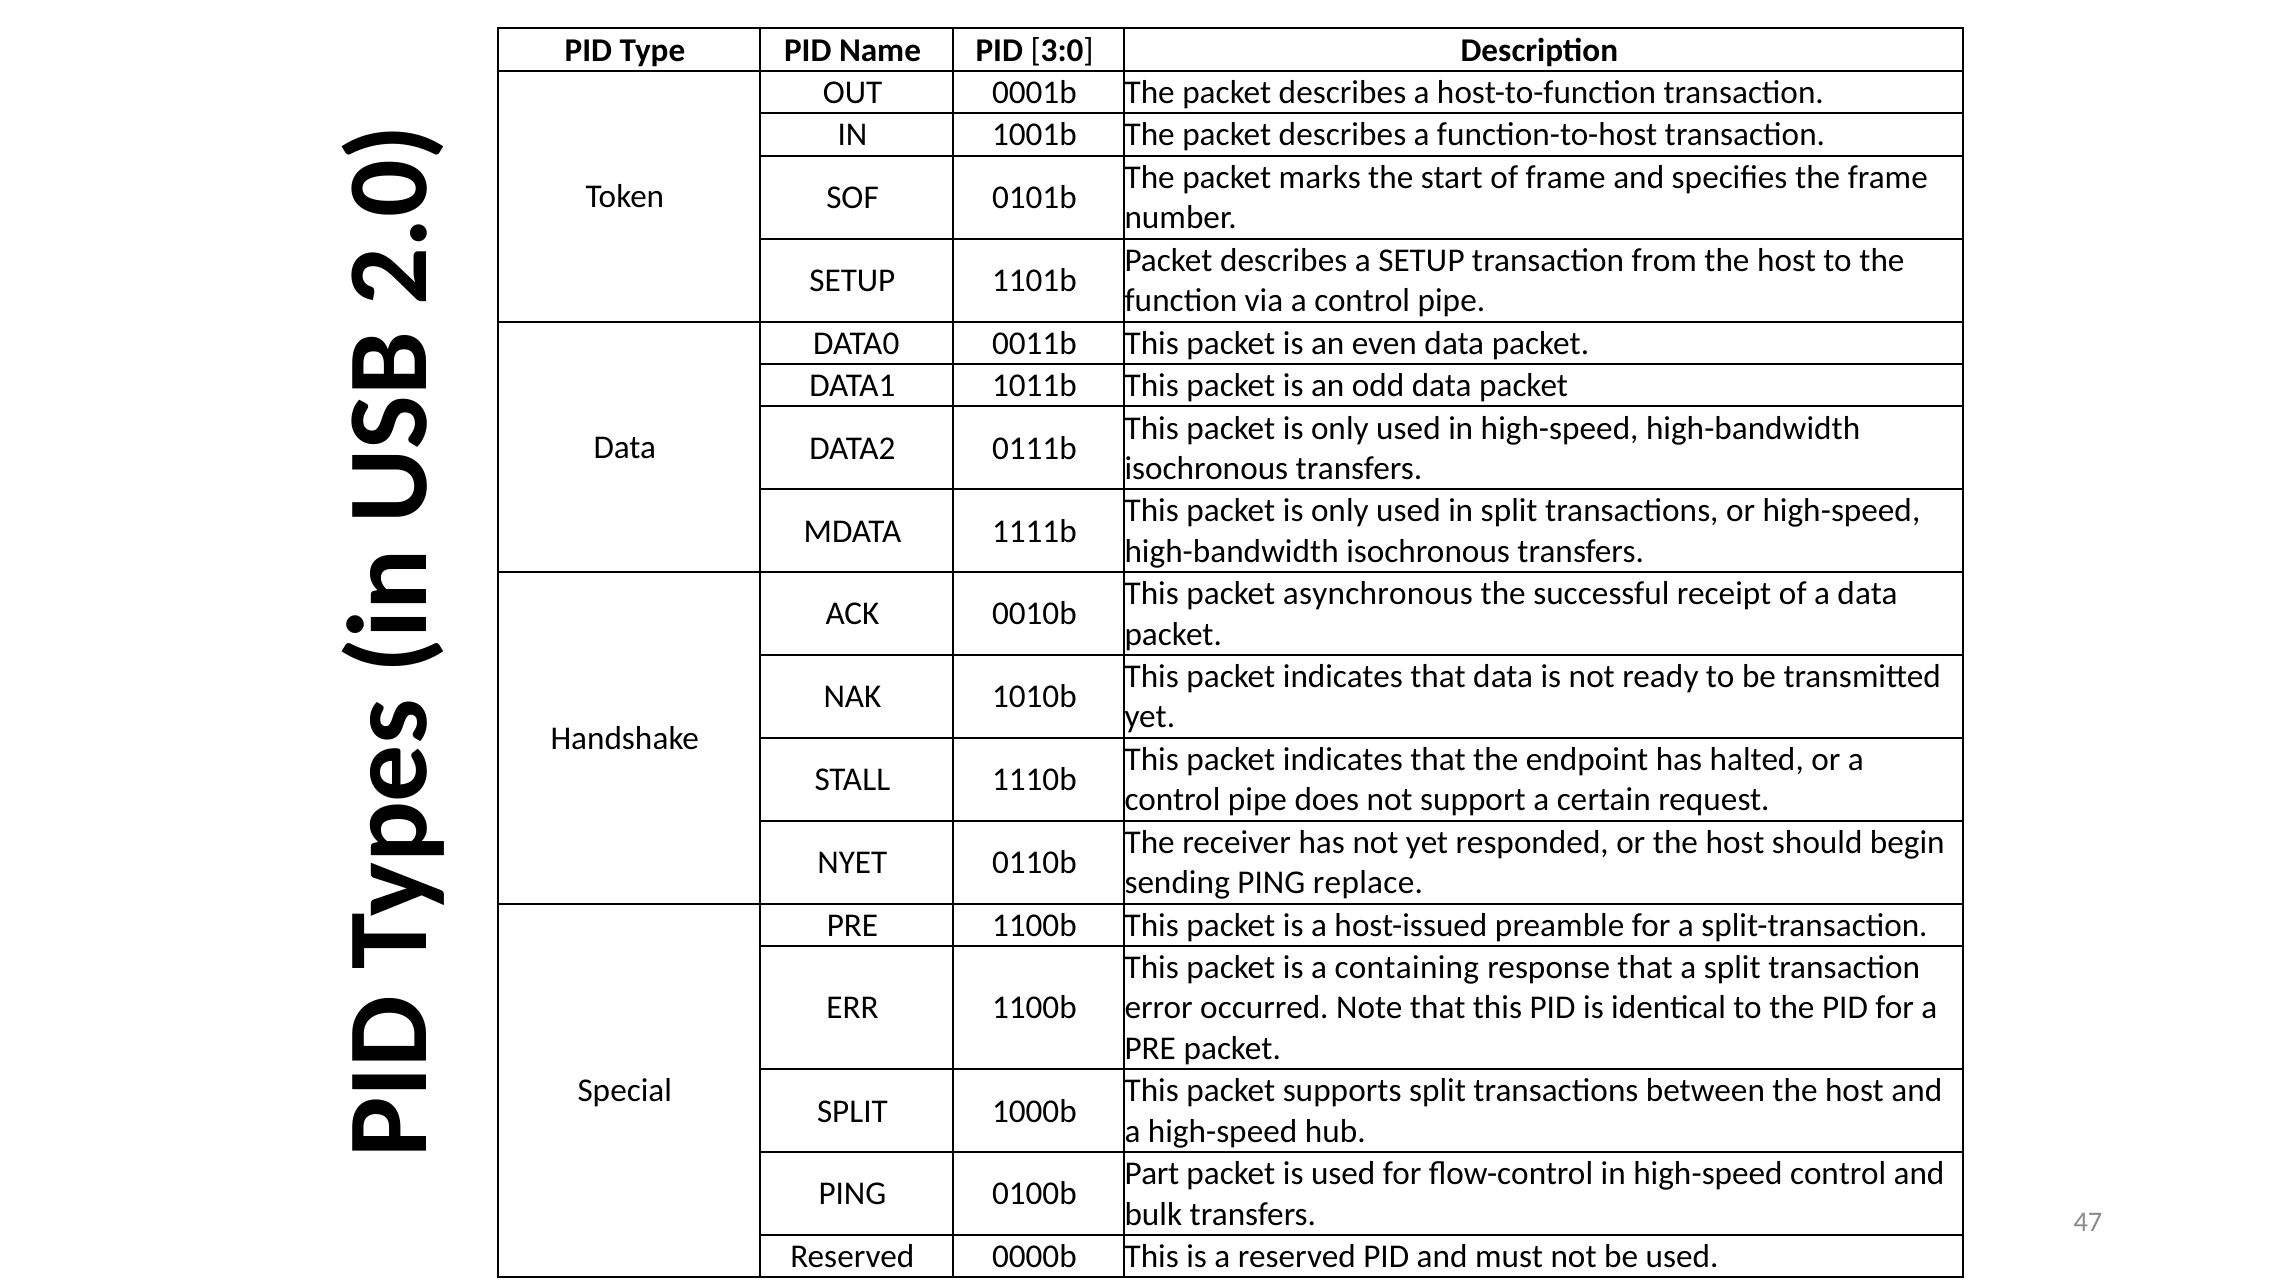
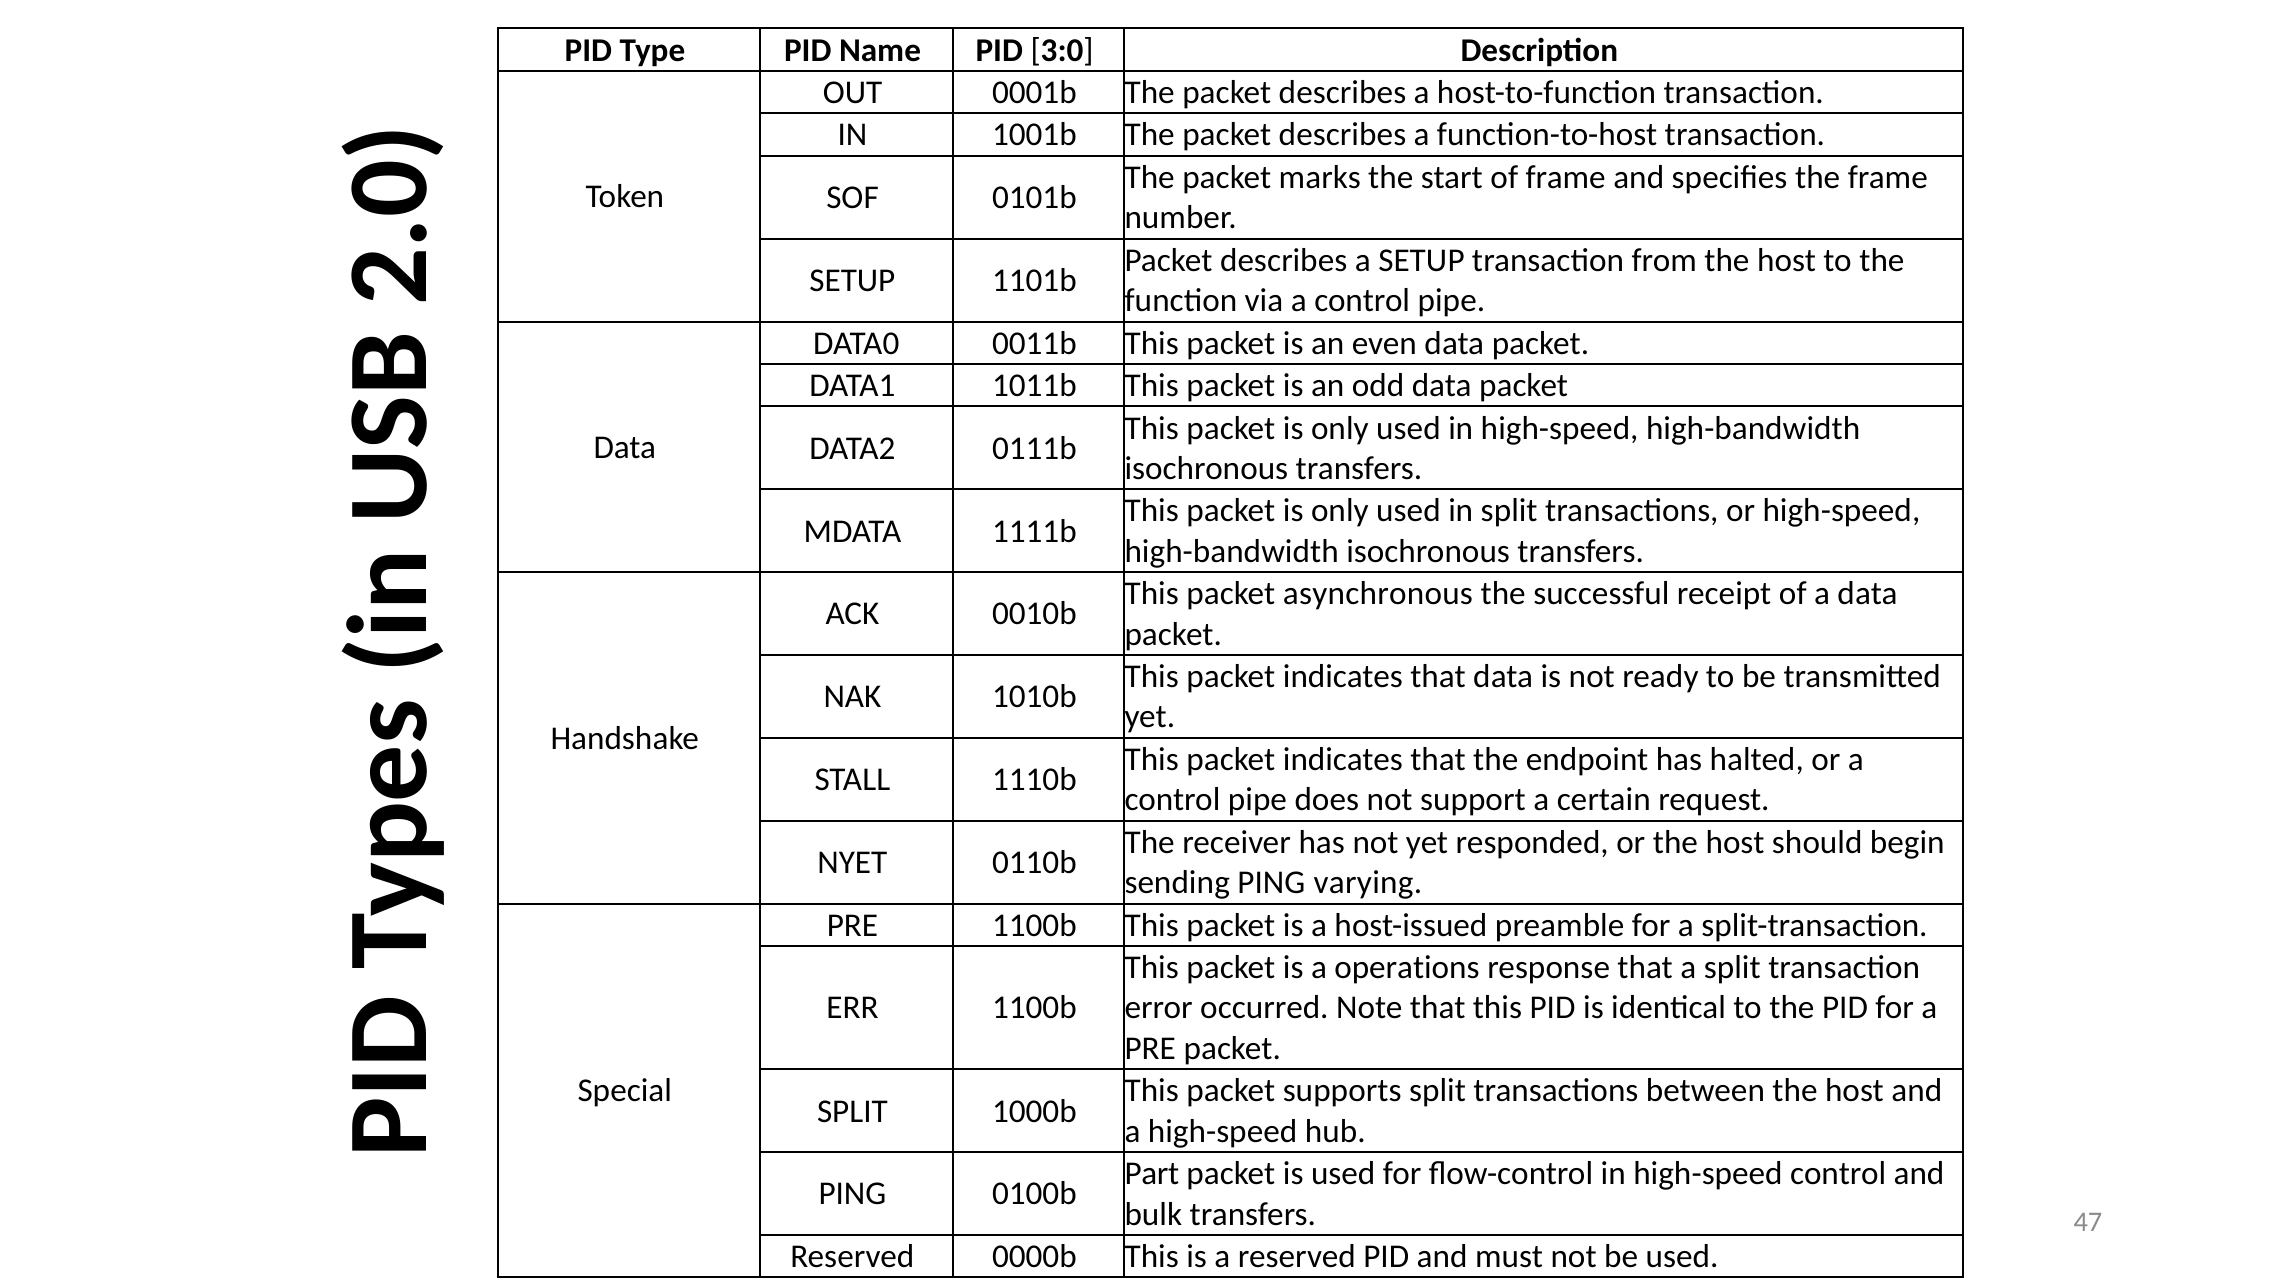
replace: replace -> varying (1368, 883)
containing: containing -> operations (1407, 968)
